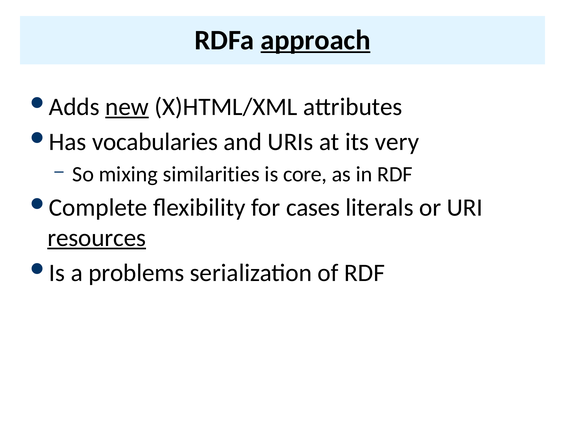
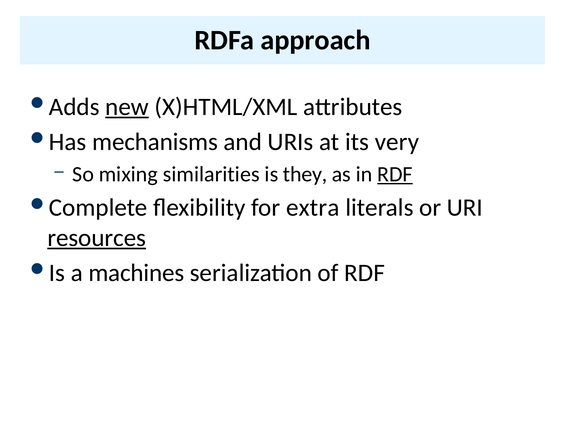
approach underline: present -> none (316, 40)
vocabularies: vocabularies -> mechanisms (155, 142)
core: core -> they (305, 175)
RDF underline: none -> present (395, 175)
cases: cases -> extra (313, 208)
problems: problems -> machines (136, 273)
